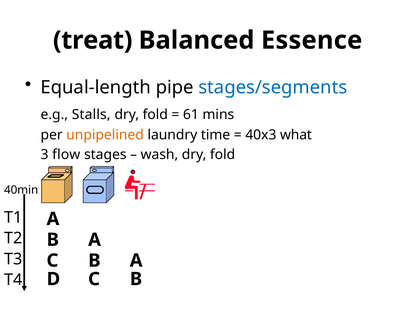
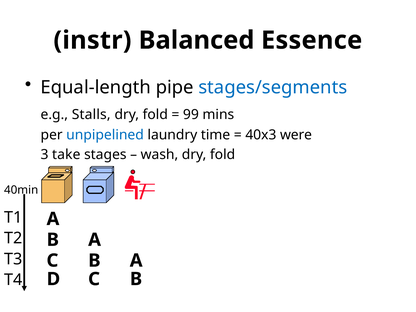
treat: treat -> instr (92, 40)
61: 61 -> 99 (191, 115)
unpipelined colour: orange -> blue (105, 135)
what: what -> were (296, 135)
flow: flow -> take (66, 154)
